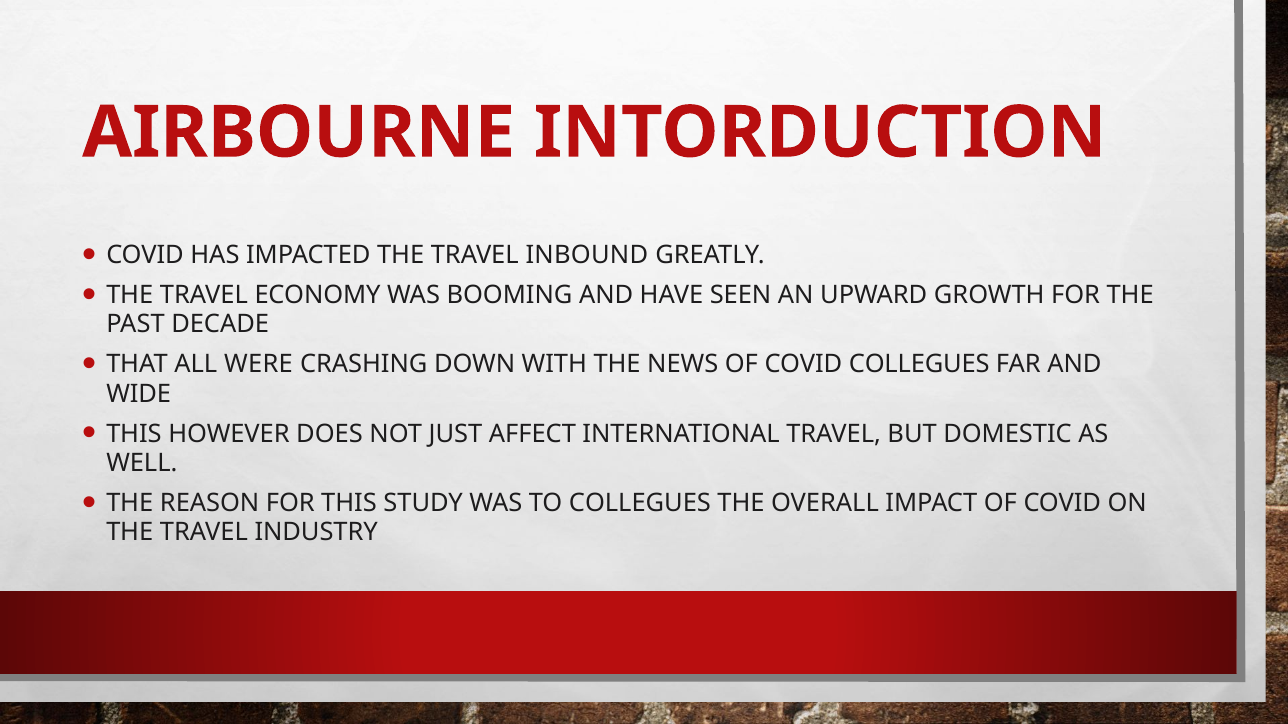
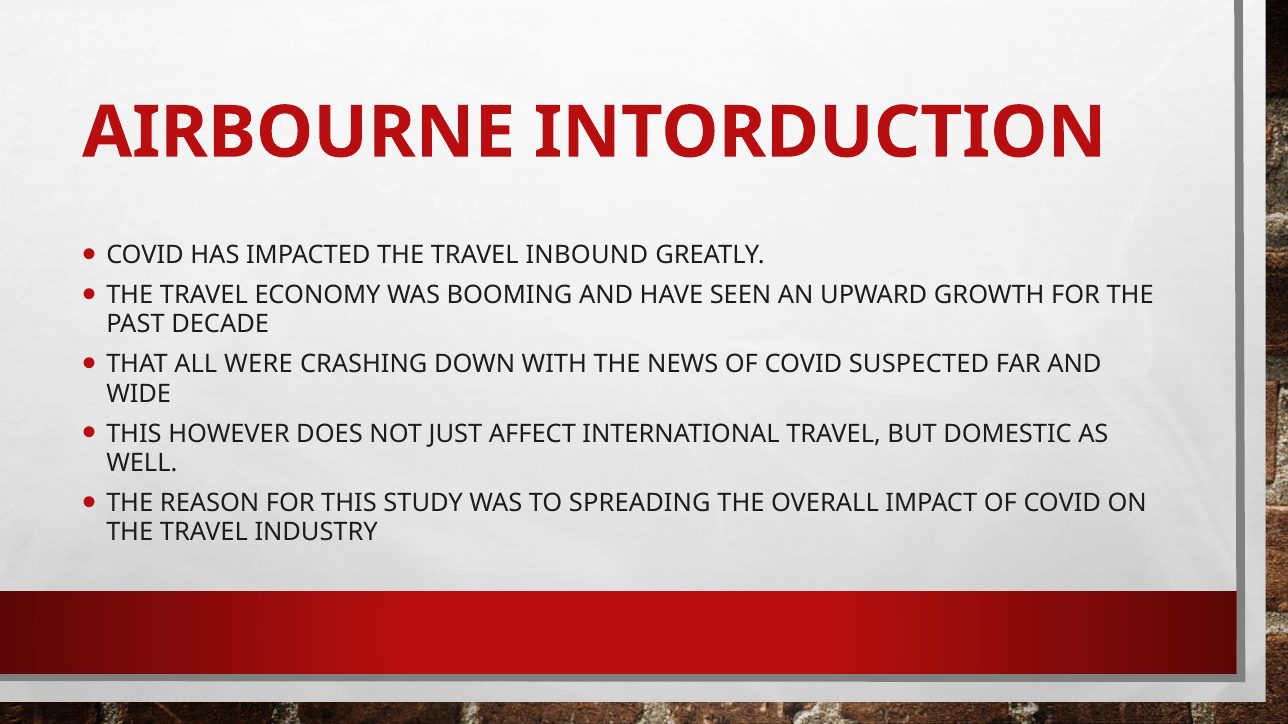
COVID COLLEGUES: COLLEGUES -> SUSPECTED (919, 365)
TO COLLEGUES: COLLEGUES -> SPREADING (640, 503)
